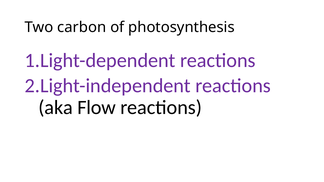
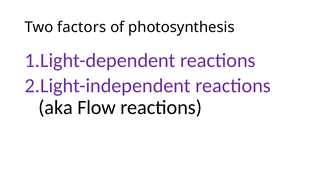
carbon: carbon -> factors (82, 27)
